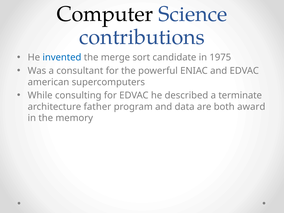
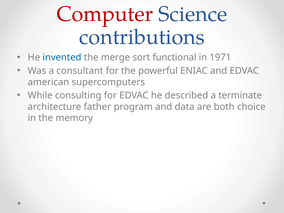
Computer colour: black -> red (105, 14)
candidate: candidate -> functional (174, 57)
1975: 1975 -> 1971 (220, 57)
award: award -> choice (251, 107)
